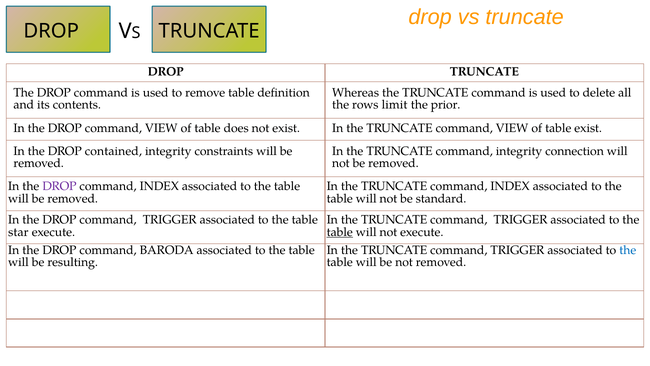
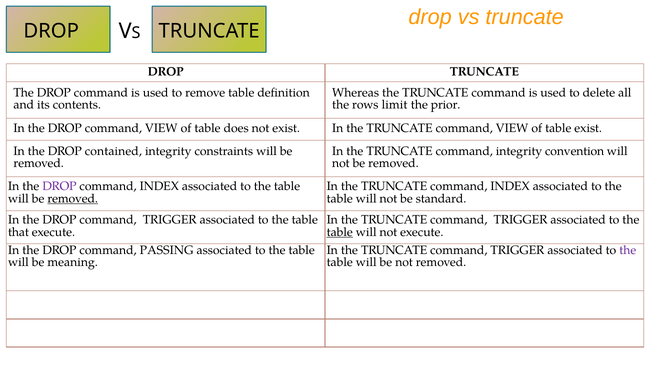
connection: connection -> convention (575, 151)
removed underline: none -> present (73, 198)
star: star -> that (18, 232)
BARODA: BARODA -> PASSING (167, 250)
the colour: blue -> purple (628, 250)
resulting: resulting -> meaning (73, 262)
